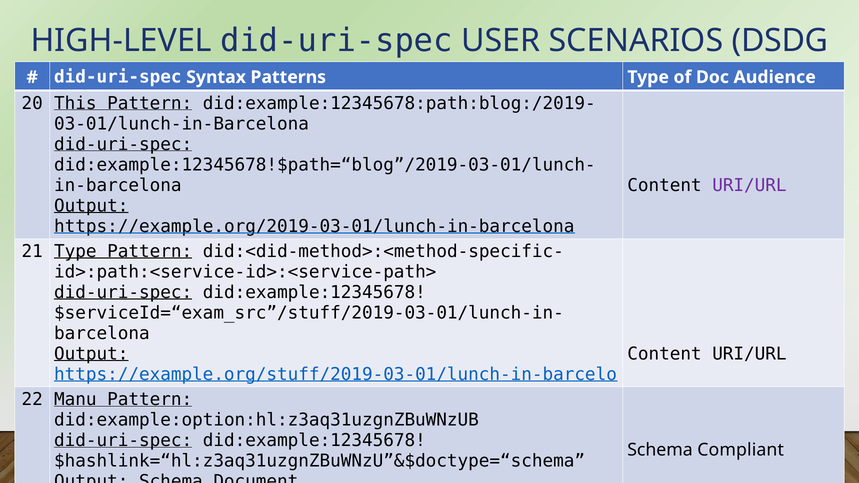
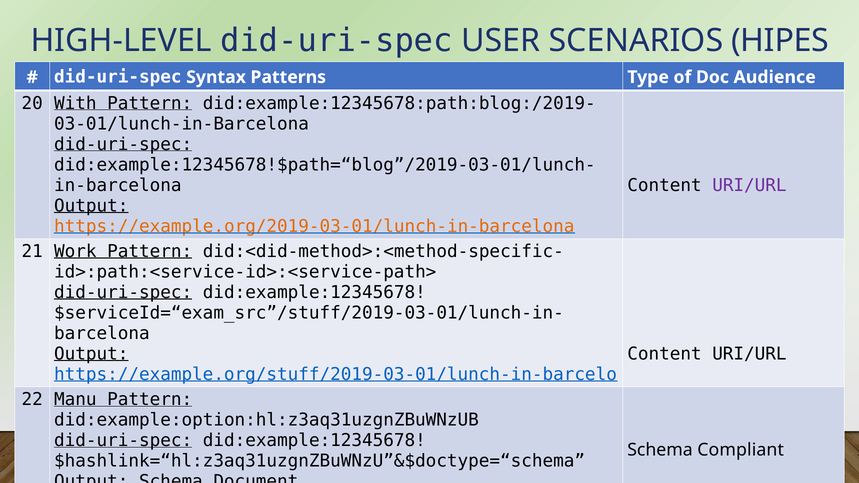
DSDG: DSDG -> HIPES (780, 41)
This: This -> With (75, 103)
https://example.org/2019-03-01/lunch-in-barcelona colour: black -> orange (314, 226)
21 Type: Type -> Work (75, 252)
